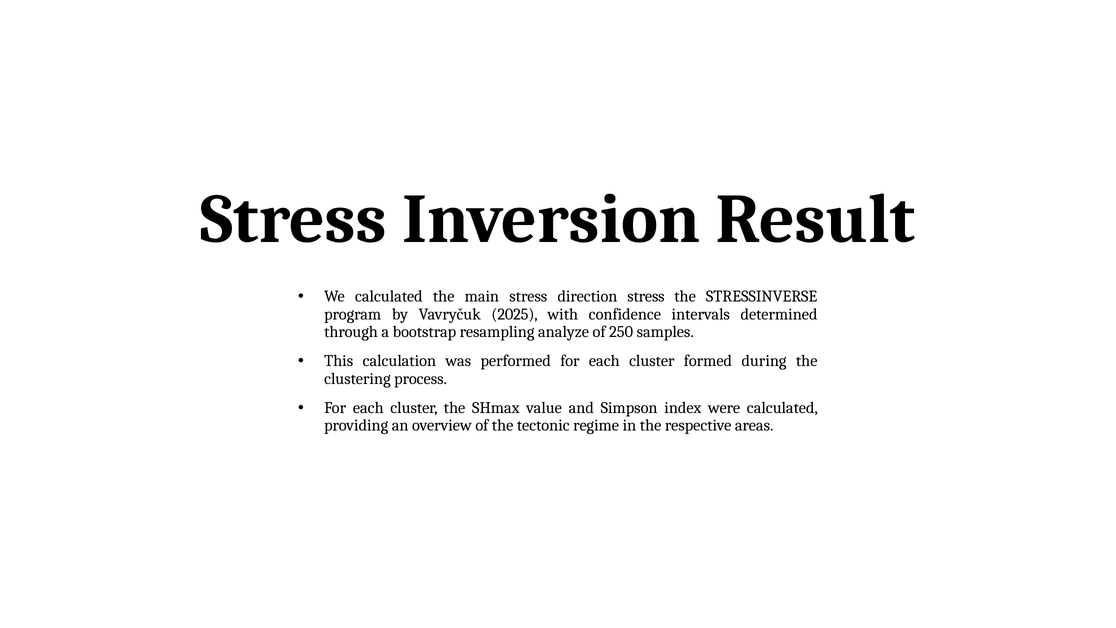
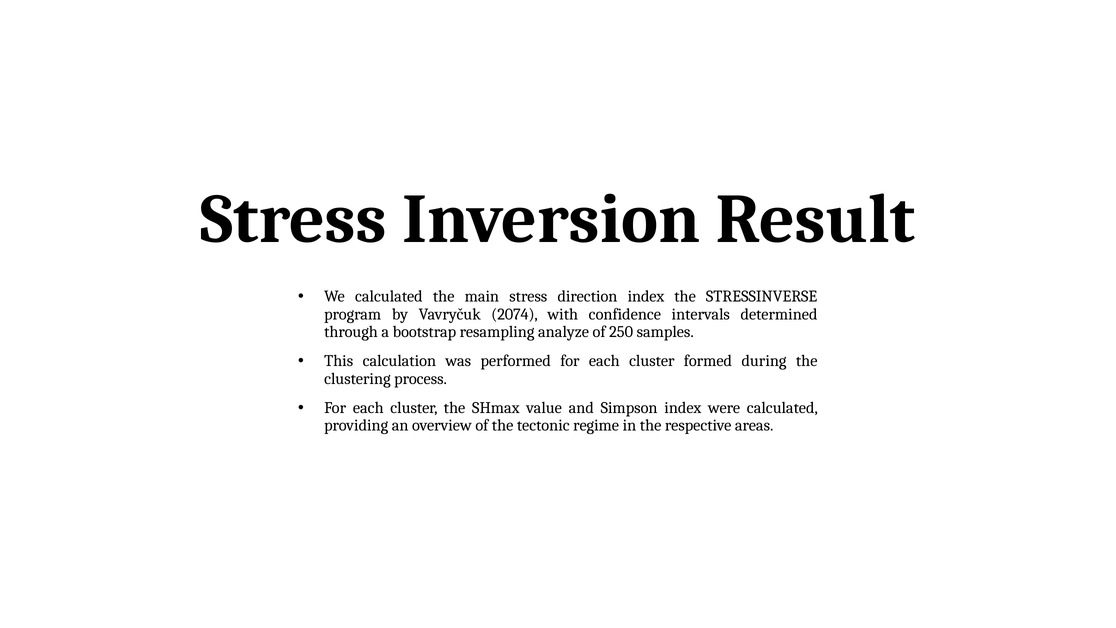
direction stress: stress -> index (646, 296)
2025: 2025 -> 2074 (515, 314)
